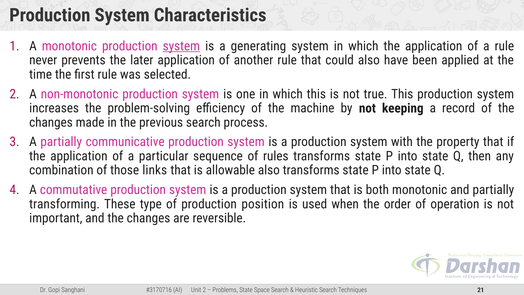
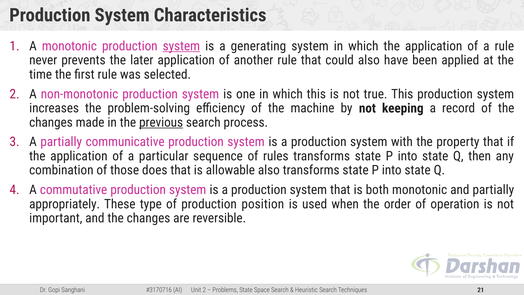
previous underline: none -> present (161, 122)
links: links -> does (155, 170)
transforming: transforming -> appropriately (65, 204)
